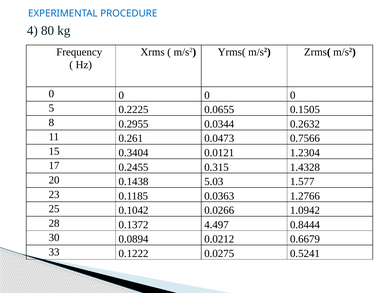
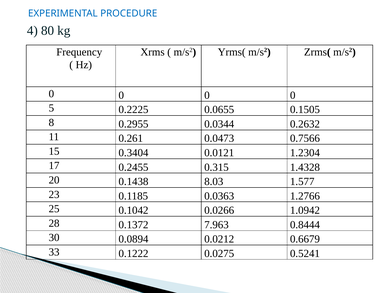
5.03: 5.03 -> 8.03 (214, 182)
4.497: 4.497 -> 7.963 (216, 225)
